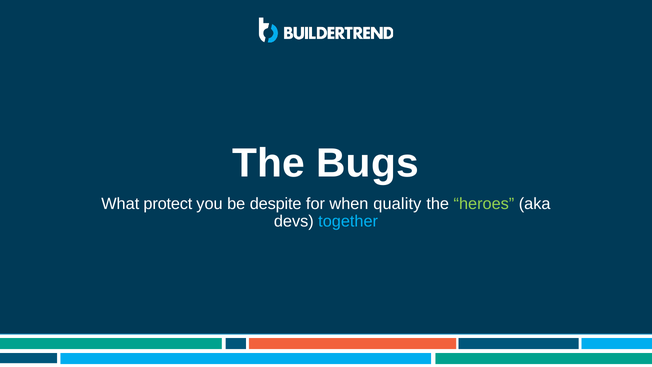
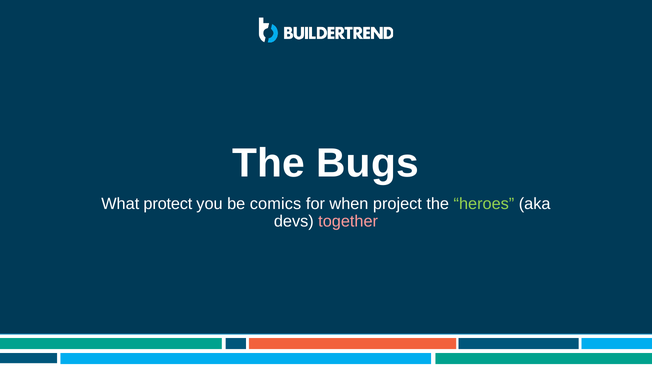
despite: despite -> comics (276, 204)
quality: quality -> project (397, 204)
together colour: light blue -> pink (348, 221)
